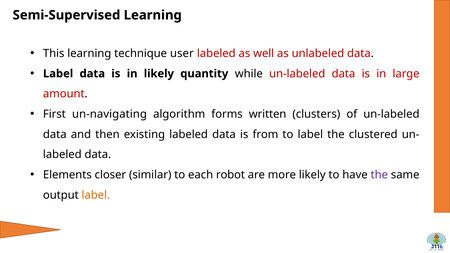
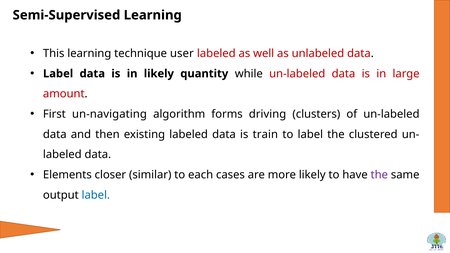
written: written -> driving (268, 114)
from: from -> train (265, 134)
robot: robot -> cases (230, 175)
label colour: orange -> blue (96, 195)
